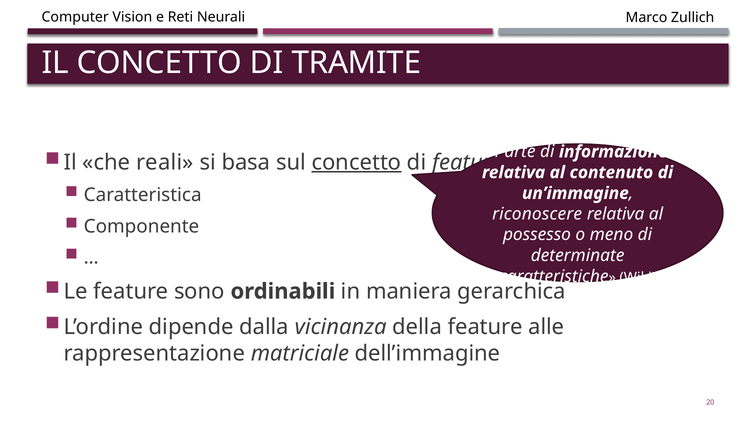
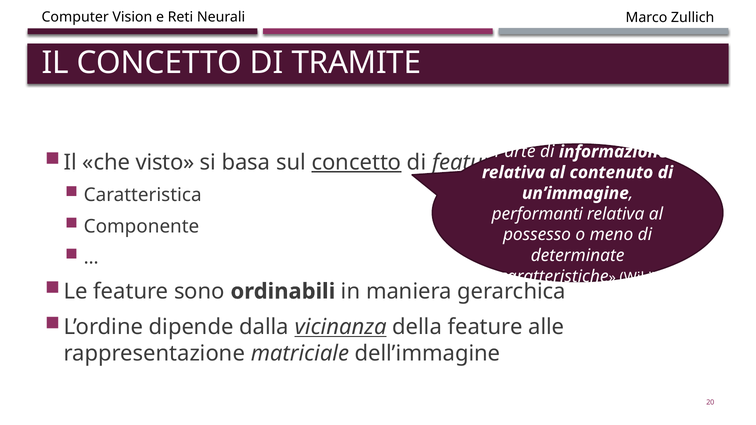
reali: reali -> visto (165, 162)
riconoscere: riconoscere -> performanti (537, 214)
vicinanza underline: none -> present (341, 327)
